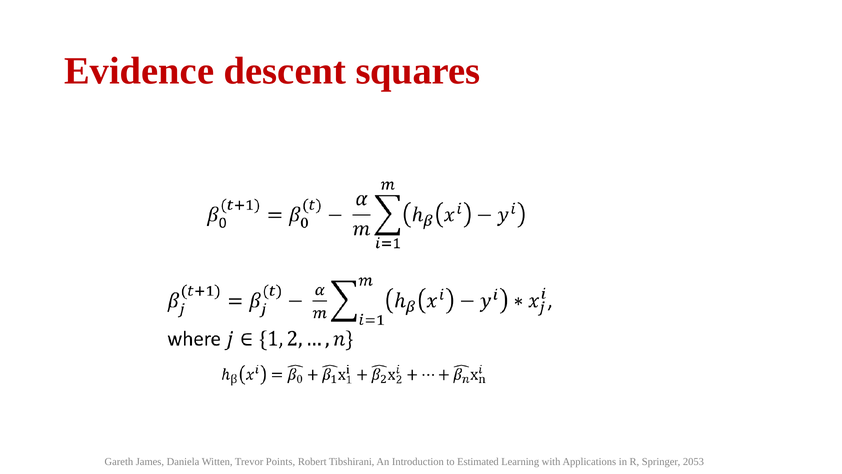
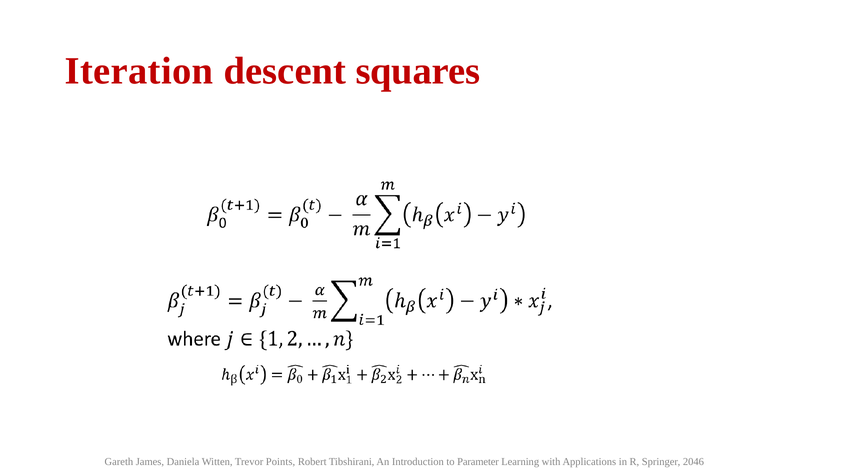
Evidence: Evidence -> Iteration (139, 71)
Estimated: Estimated -> Parameter (478, 461)
2053: 2053 -> 2046 (693, 461)
